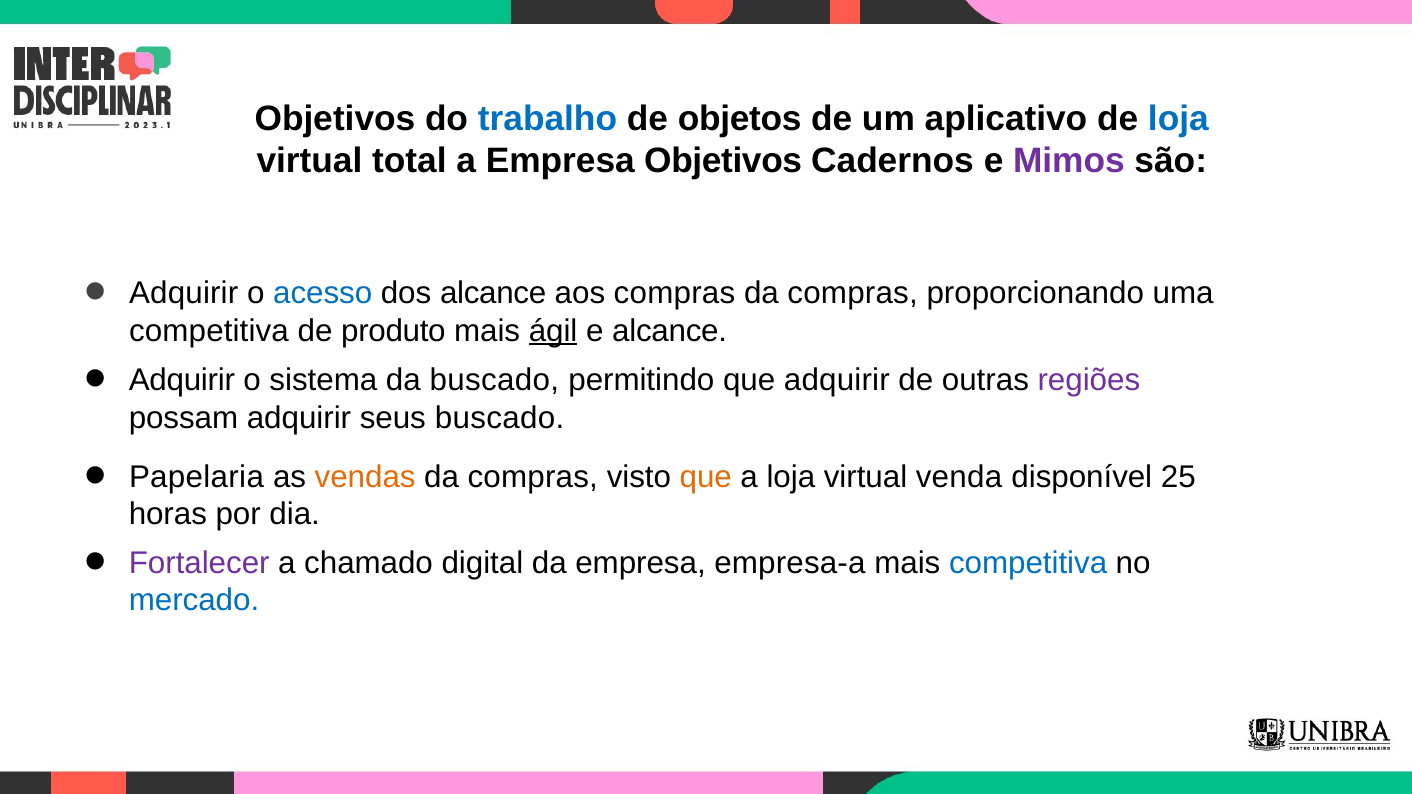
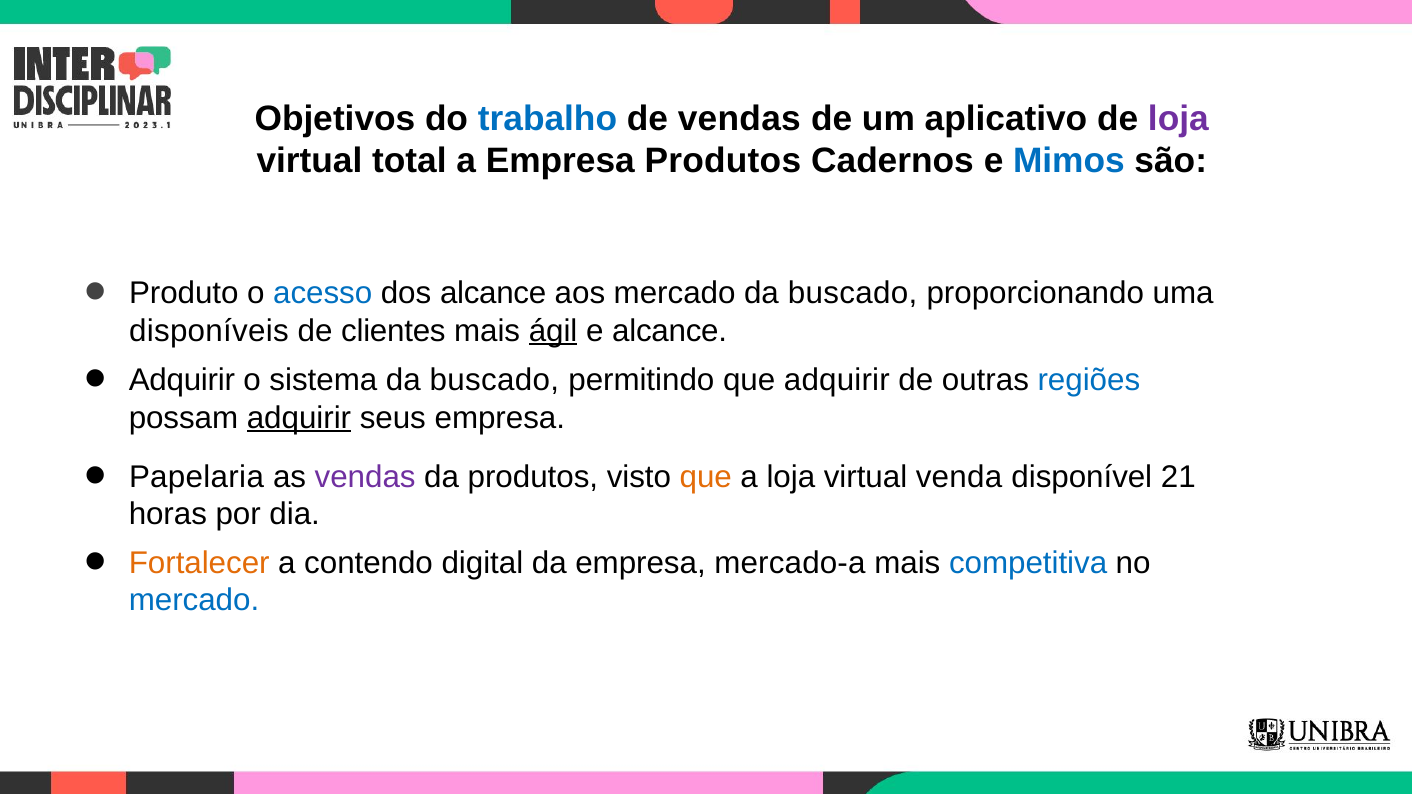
de objetos: objetos -> vendas (739, 119)
loja colour: blue -> purple (1178, 119)
Empresa Objetivos: Objetivos -> Produtos (723, 161)
Mimos colour: purple -> blue (1069, 161)
Adquirir: Adquirir -> Produto (184, 293)
aos compras: compras -> mercado (675, 293)
compras: compras -> buscado (853, 293)
competitiva: competitiva -> disponíveis (209, 331)
produto: produto -> clientes (393, 331)
regiões colour: purple -> blue (1089, 380)
adquirir underline: none -> present (299, 418)
seus buscado: buscado -> empresa (500, 418)
vendas colour: orange -> purple (365, 477)
compras: compras -> produtos (533, 477)
25: 25 -> 21 (1178, 477)
Fortalecer colour: purple -> orange (199, 563)
chamado: chamado -> contendo (369, 563)
empresa-a: empresa-a -> mercado-a (790, 563)
